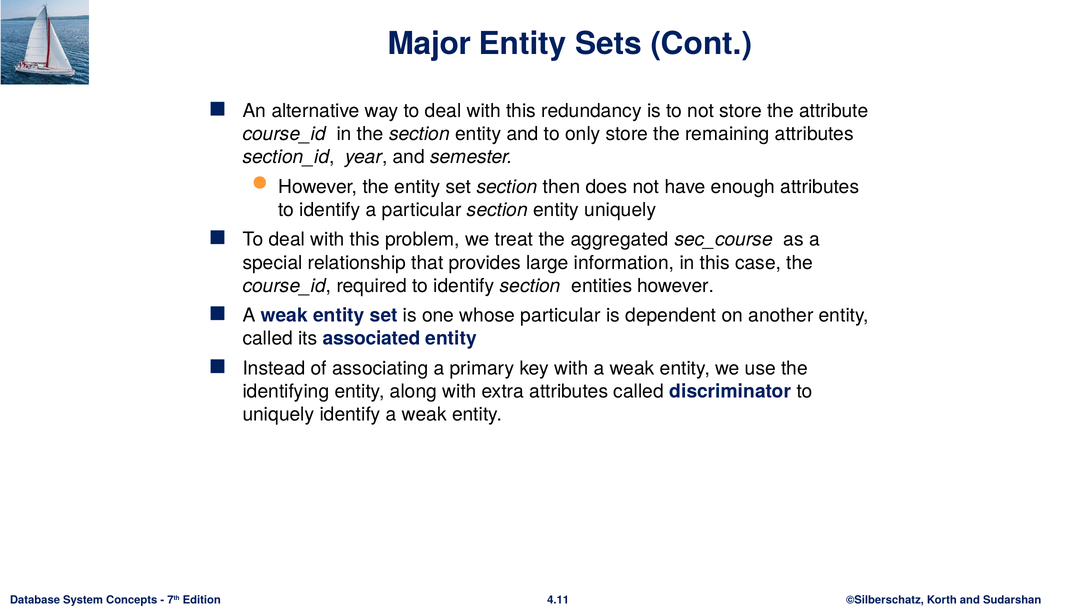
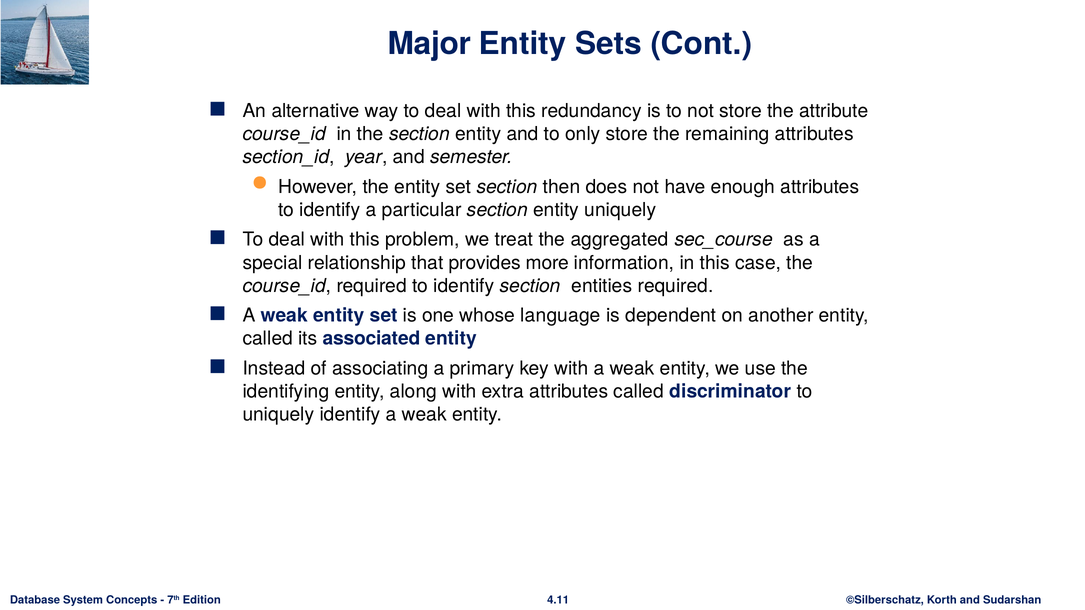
large: large -> more (548, 263)
entities however: however -> required (676, 286)
whose particular: particular -> language (561, 316)
